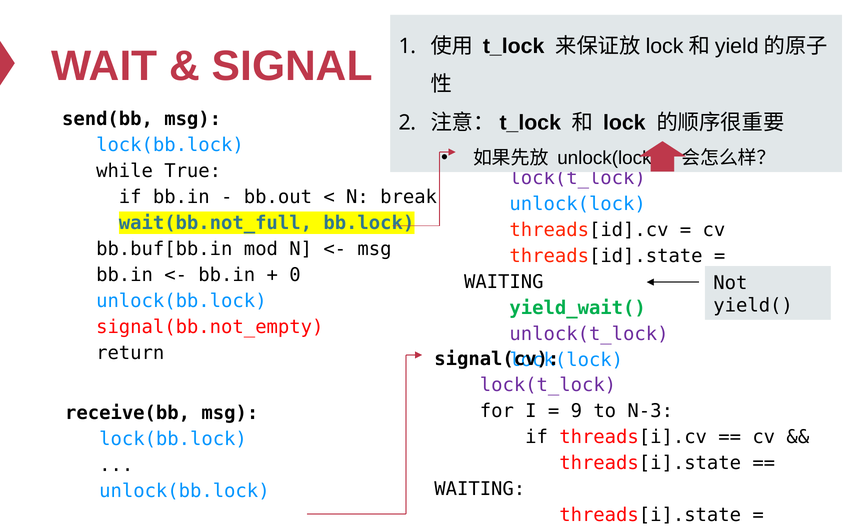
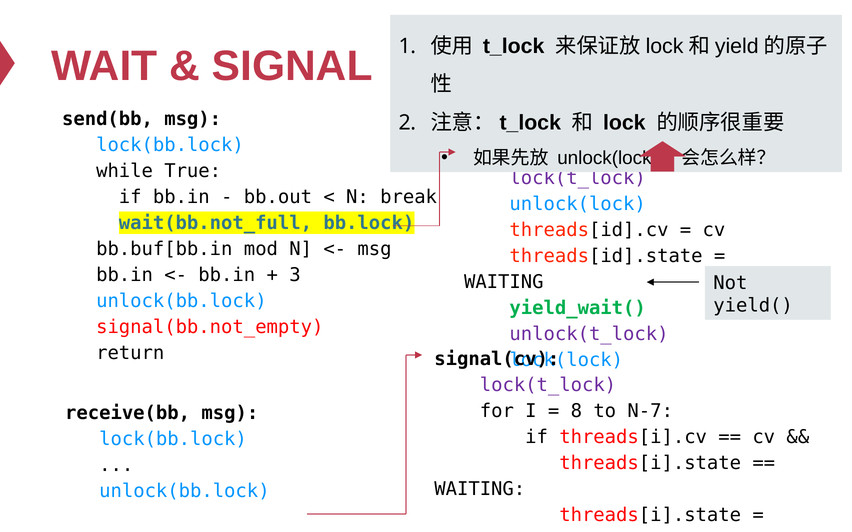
0: 0 -> 3 (295, 275)
9: 9 -> 8 (576, 411)
N-3: N-3 -> N-7 (650, 411)
